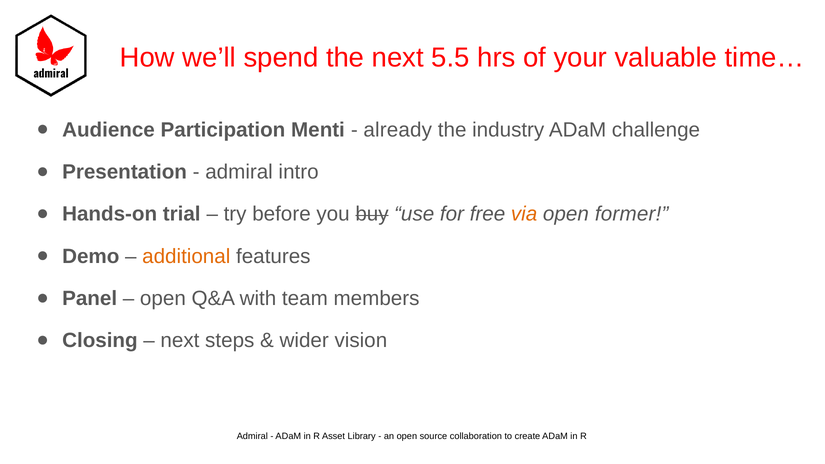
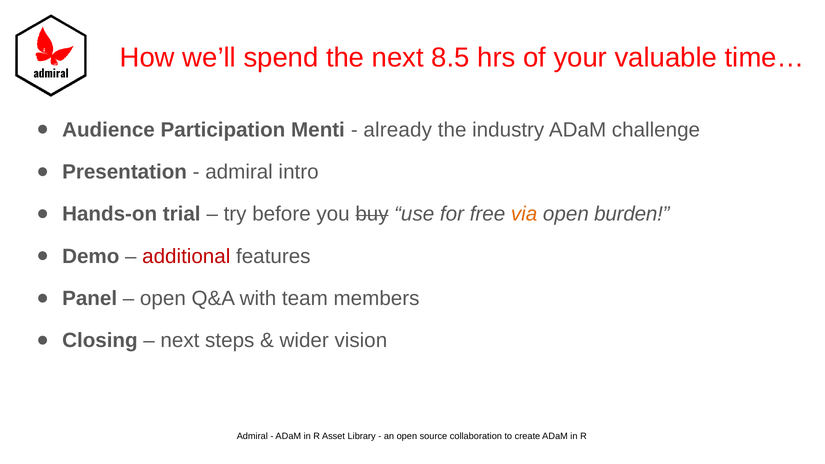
5.5: 5.5 -> 8.5 (451, 57)
former: former -> burden (632, 214)
additional colour: orange -> red (186, 256)
